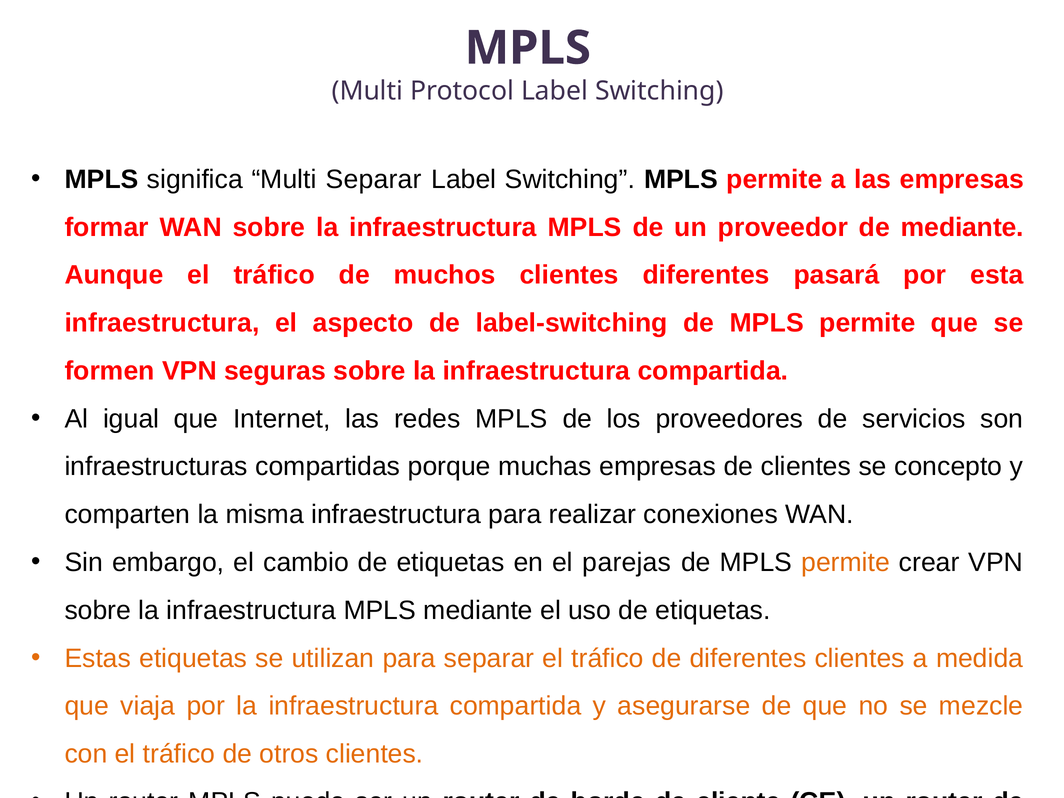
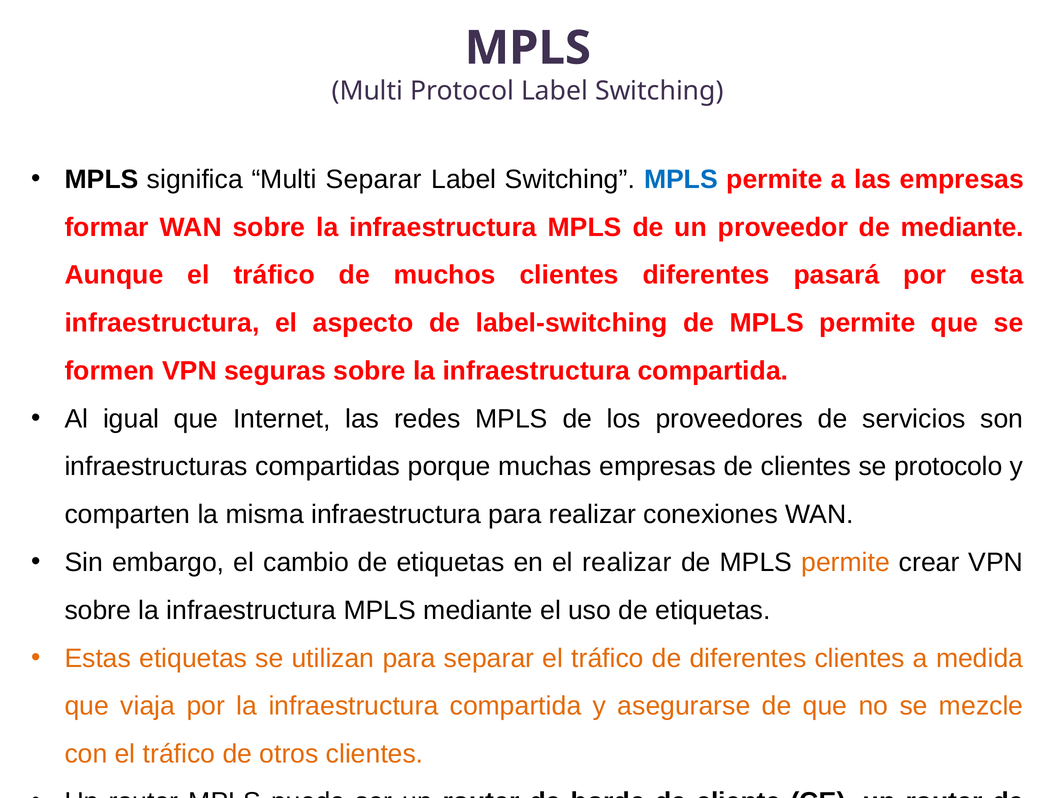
MPLS colour: black -> blue (681, 179)
concepto: concepto -> protocolo (948, 467)
el parejas: parejas -> realizar (627, 562)
